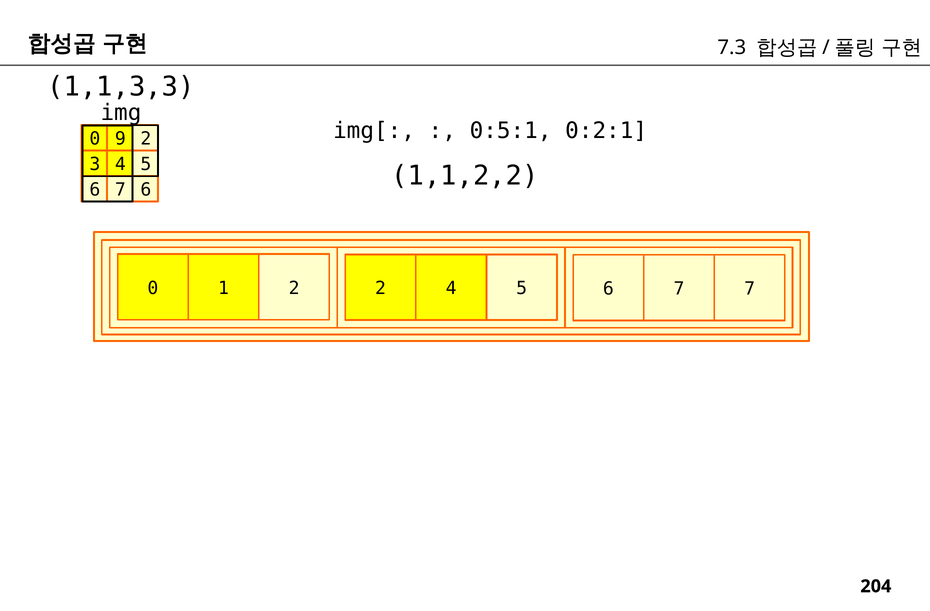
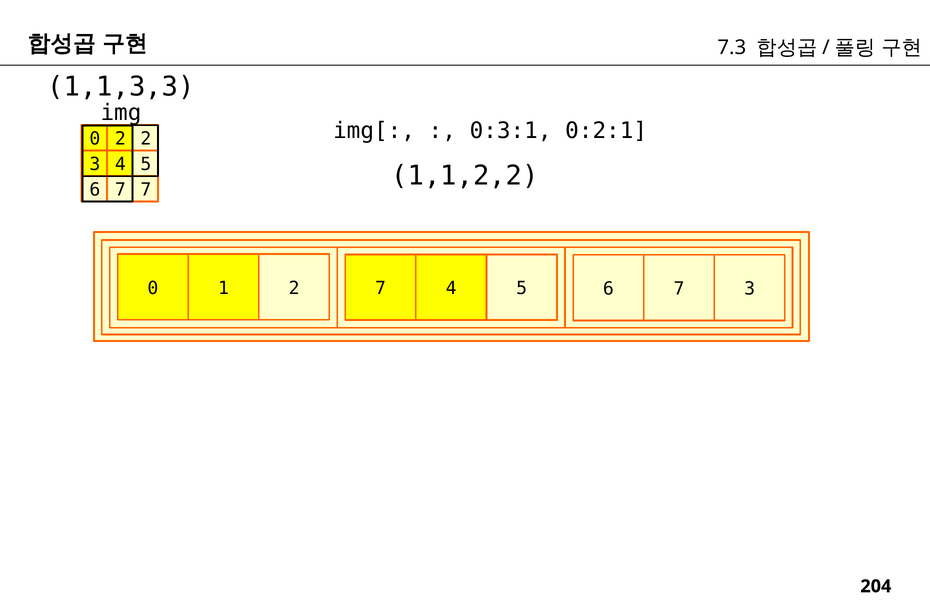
0:5:1: 0:5:1 -> 0:3:1 (511, 131)
0 9: 9 -> 2 (120, 139)
7 6: 6 -> 7 (146, 190)
2 2: 2 -> 7 (380, 288)
7 7: 7 -> 3 (750, 289)
